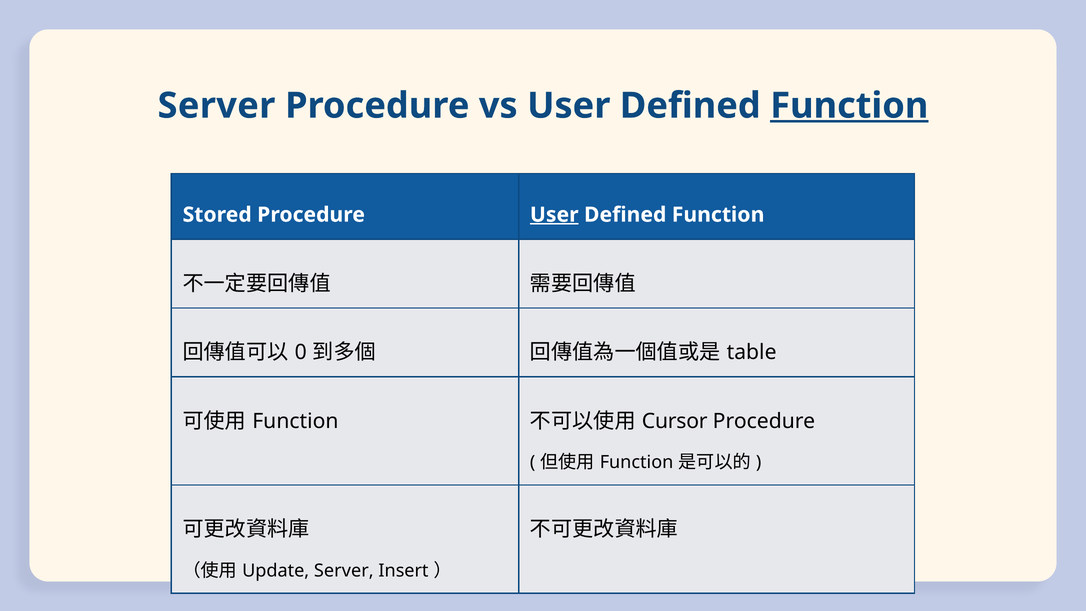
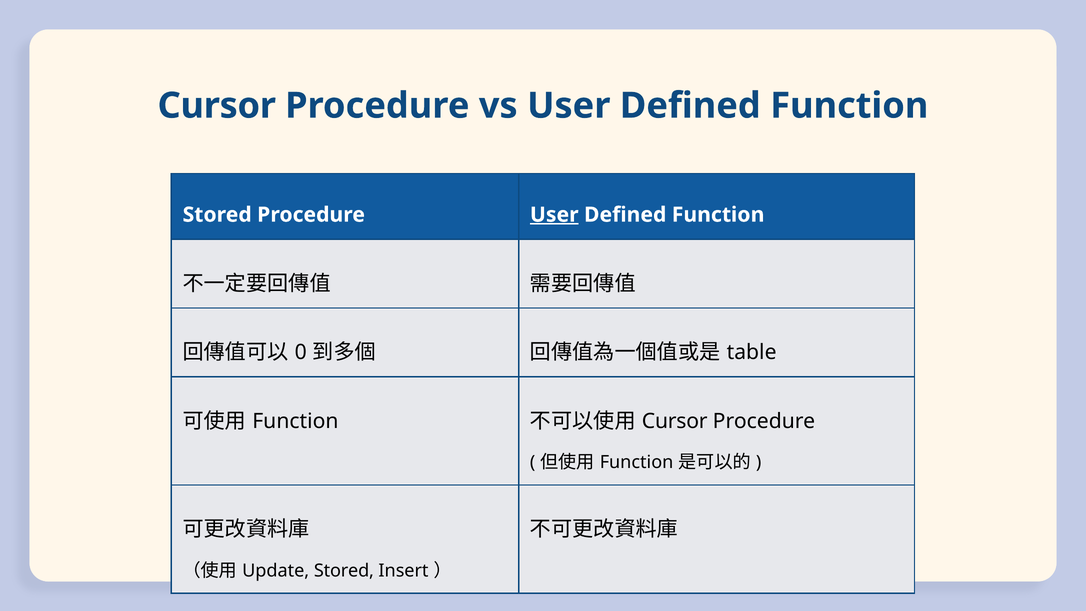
Server: Server -> Cursor (217, 106)
Function underline: present -> none (849, 106)
Server: Server -> Stored (344, 571)
